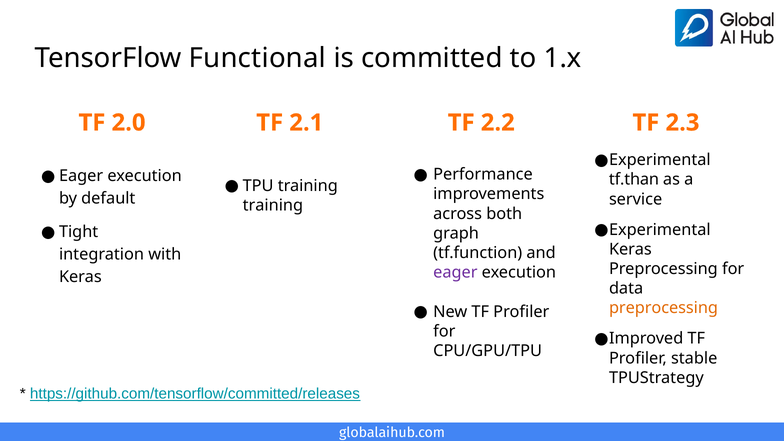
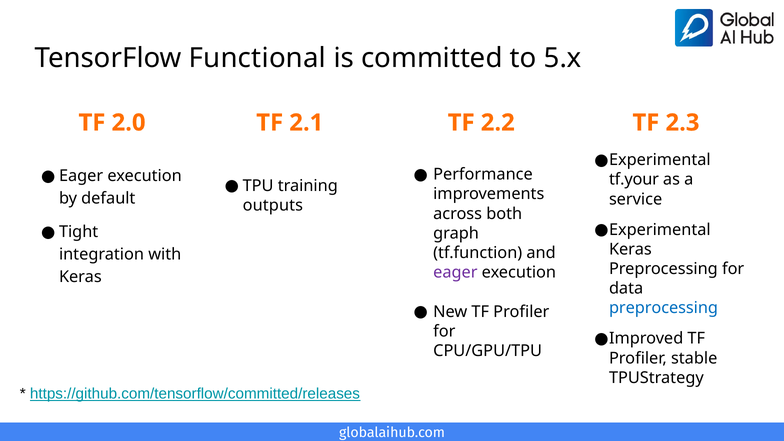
1.x: 1.x -> 5.x (563, 58)
tf.than: tf.than -> tf.your (634, 180)
training: training -> outputs (273, 205)
preprocessing colour: orange -> blue (663, 308)
